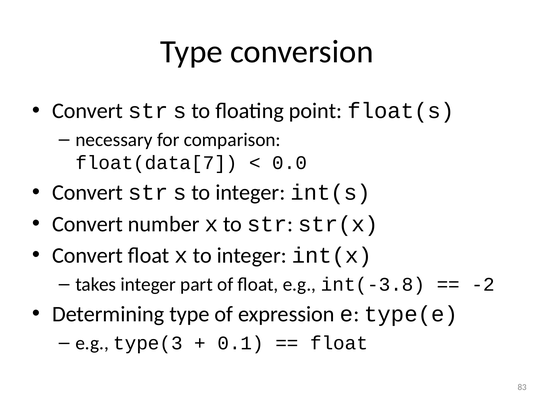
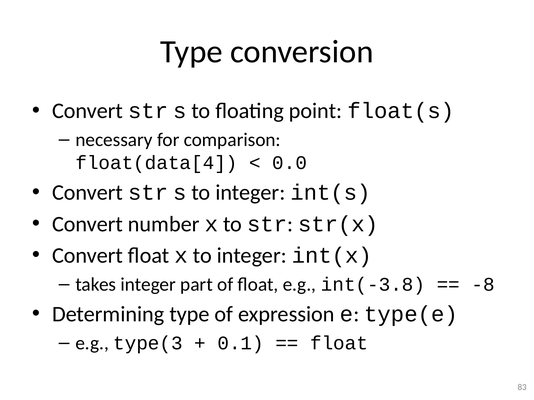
float(data[7: float(data[7 -> float(data[4 (156, 163)
-2: -2 -> -8 (483, 285)
